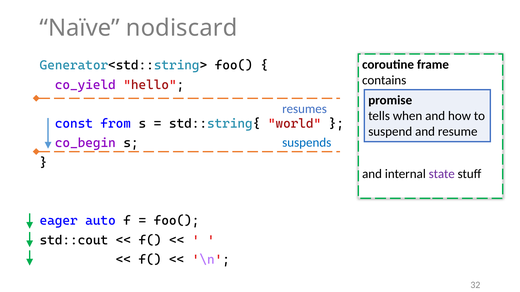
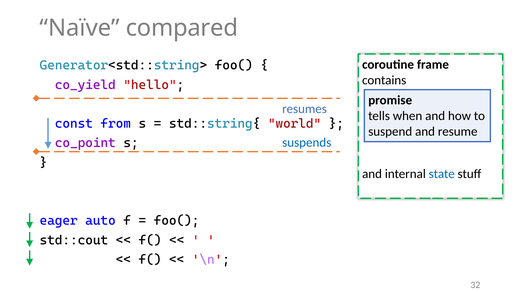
nodiscard: nodiscard -> compared (182, 28)
co_begin: co_begin -> co_point (85, 143)
state colour: purple -> blue (442, 174)
